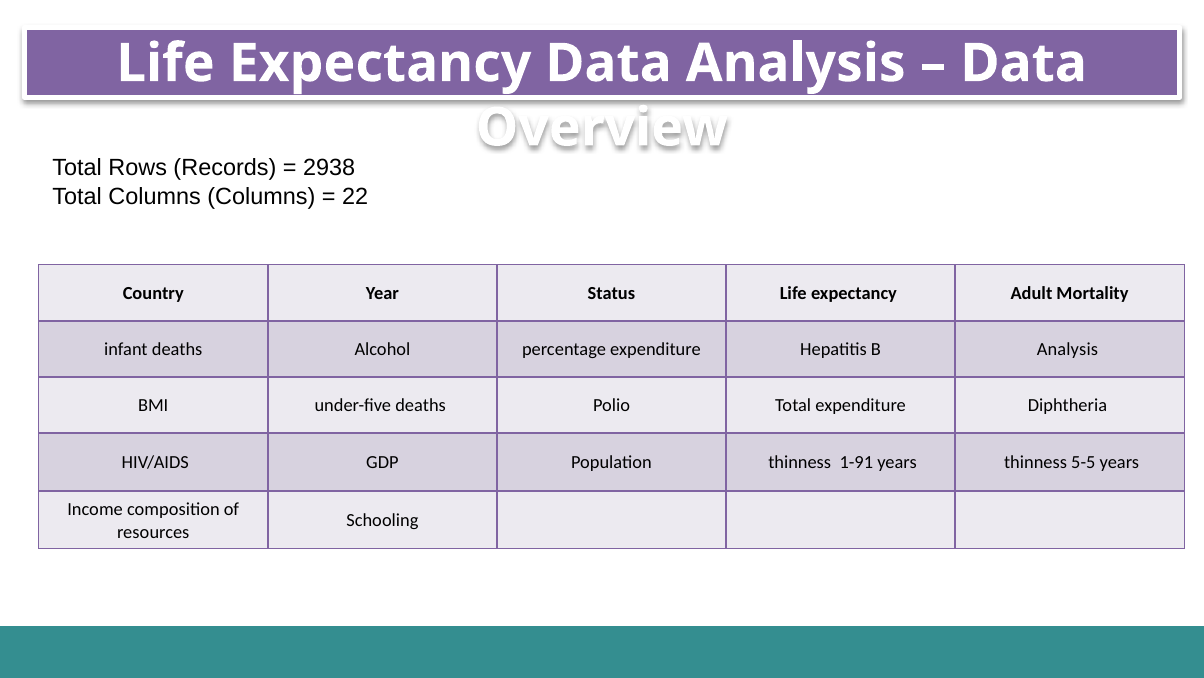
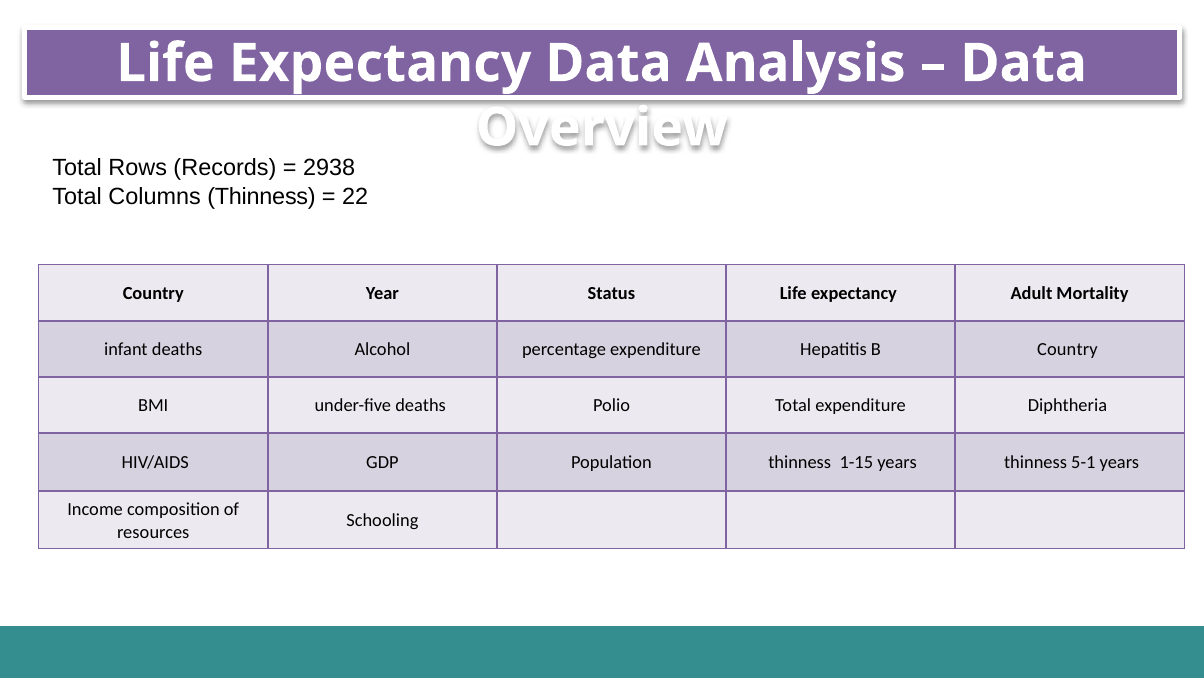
Columns Columns: Columns -> Thinness (262, 196)
B Analysis: Analysis -> Country (1067, 349)
1-91: 1-91 -> 1-15 (856, 462)
5-5: 5-5 -> 5-1 (1083, 462)
